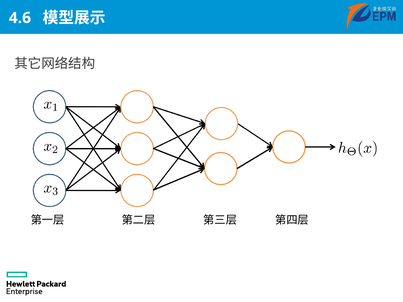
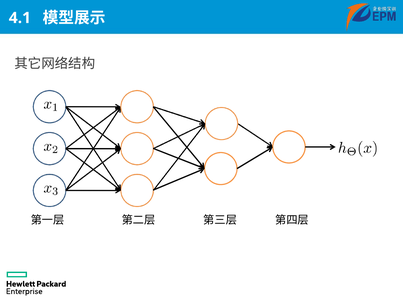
4.6: 4.6 -> 4.1 (20, 18)
